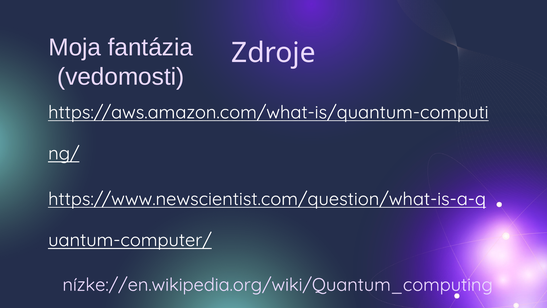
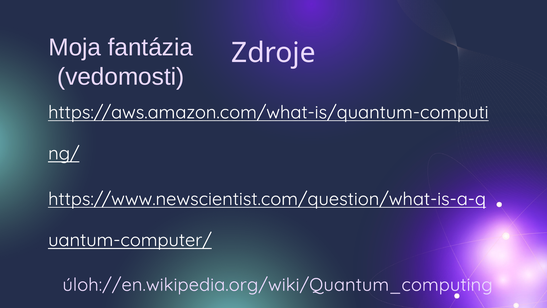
nízke://en.wikipedia.org/wiki/Quantum_computing: nízke://en.wikipedia.org/wiki/Quantum_computing -> úloh://en.wikipedia.org/wiki/Quantum_computing (278, 285)
